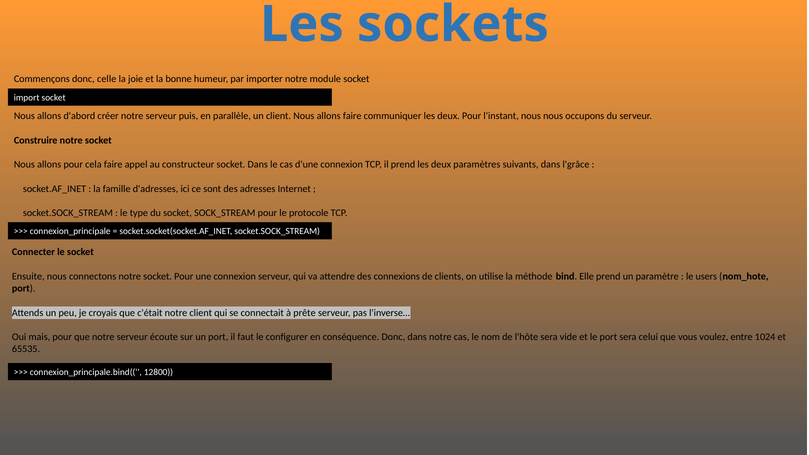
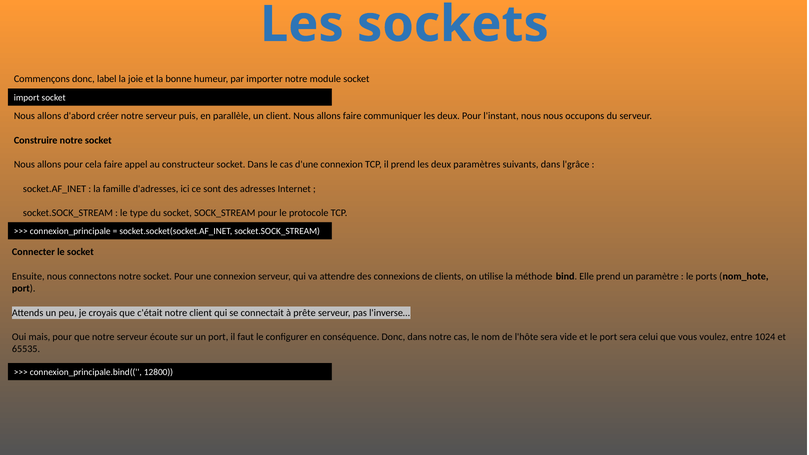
celle: celle -> label (107, 79)
users: users -> ports (706, 276)
